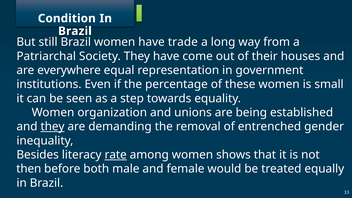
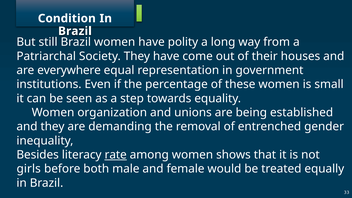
trade: trade -> polity (183, 42)
they underline: present -> none (53, 127)
then: then -> girls (29, 169)
